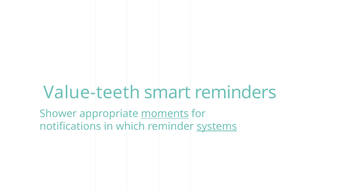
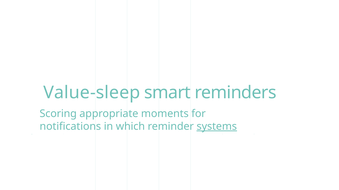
Value-teeth: Value-teeth -> Value-sleep (92, 93)
Shower: Shower -> Scoring (58, 114)
moments underline: present -> none (165, 114)
